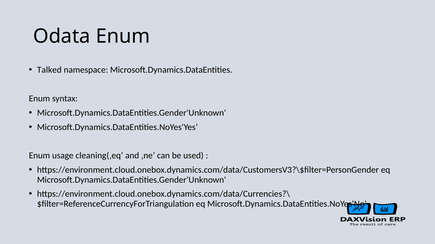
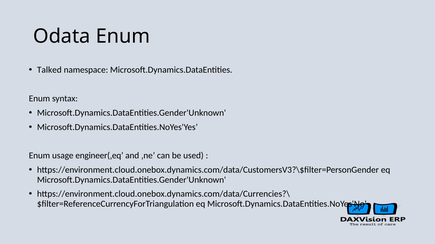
cleaning(‚eq: cleaning(‚eq -> engineer(‚eq (99, 156)
